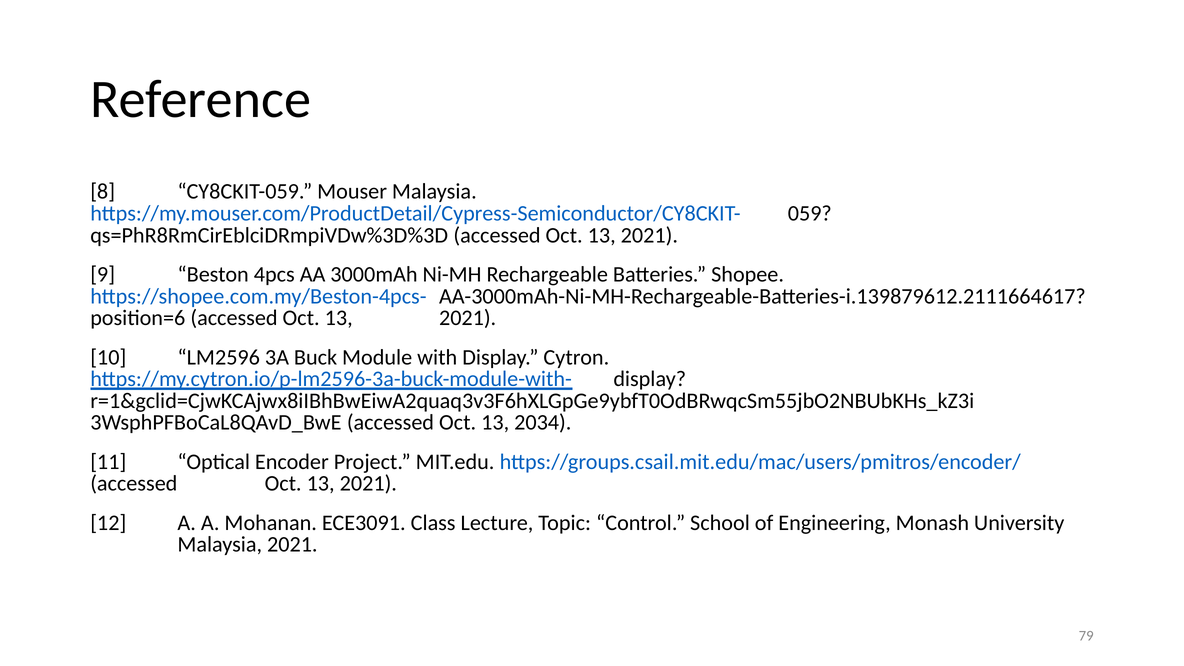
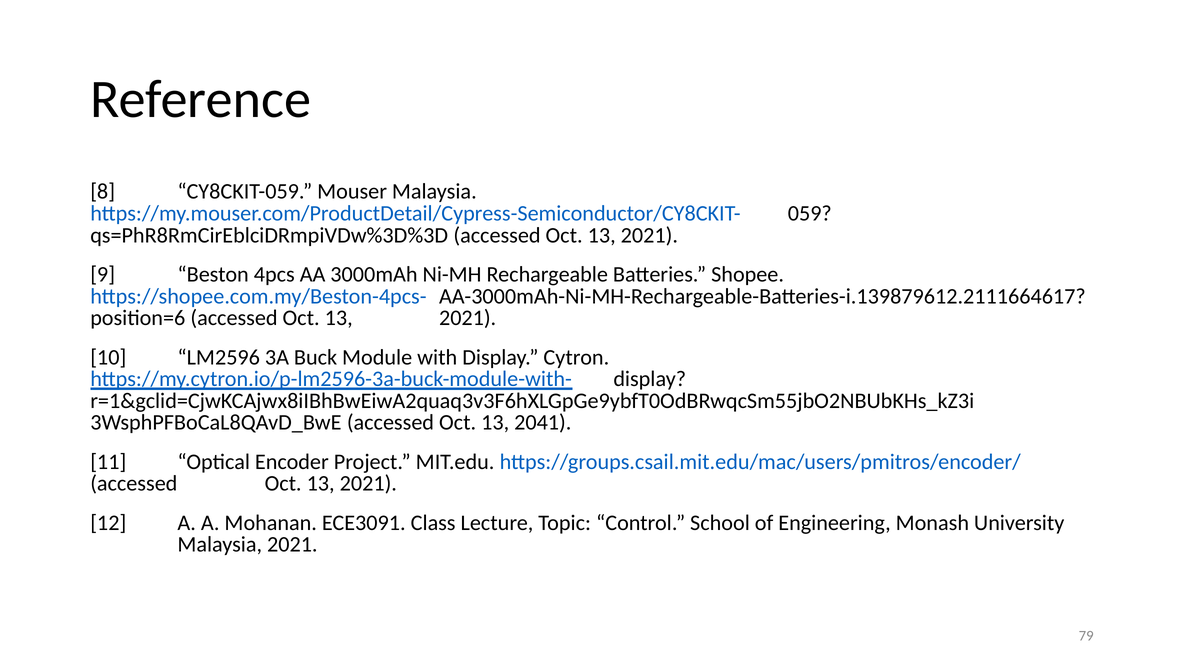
2034: 2034 -> 2041 (543, 422)
